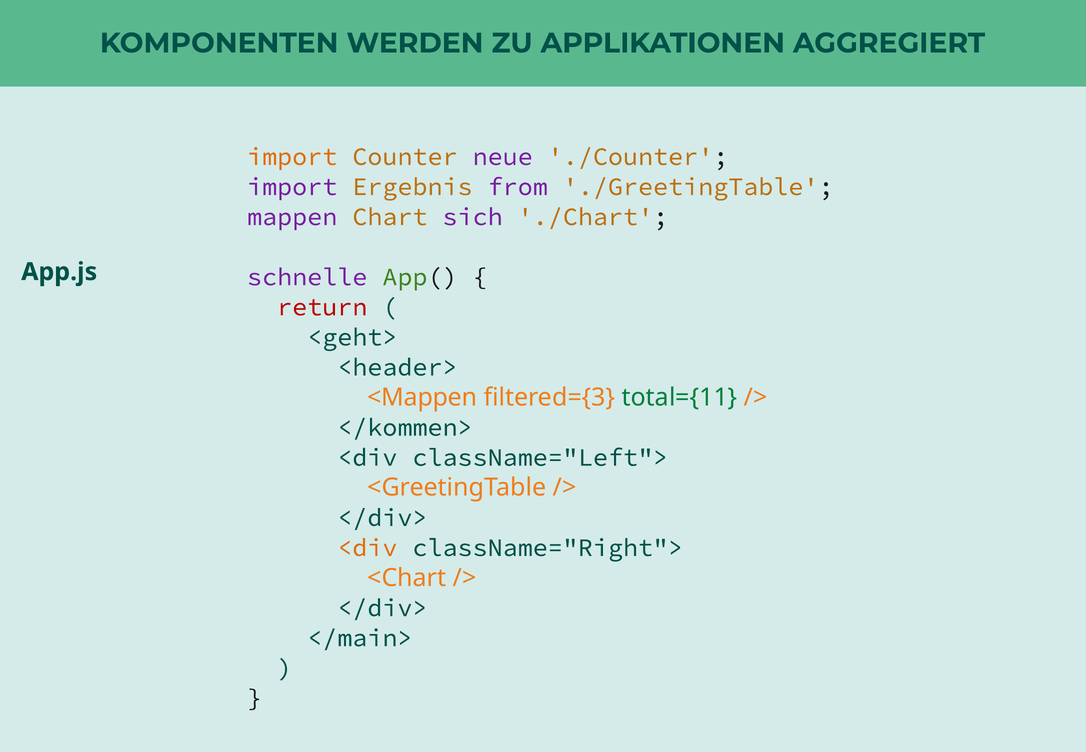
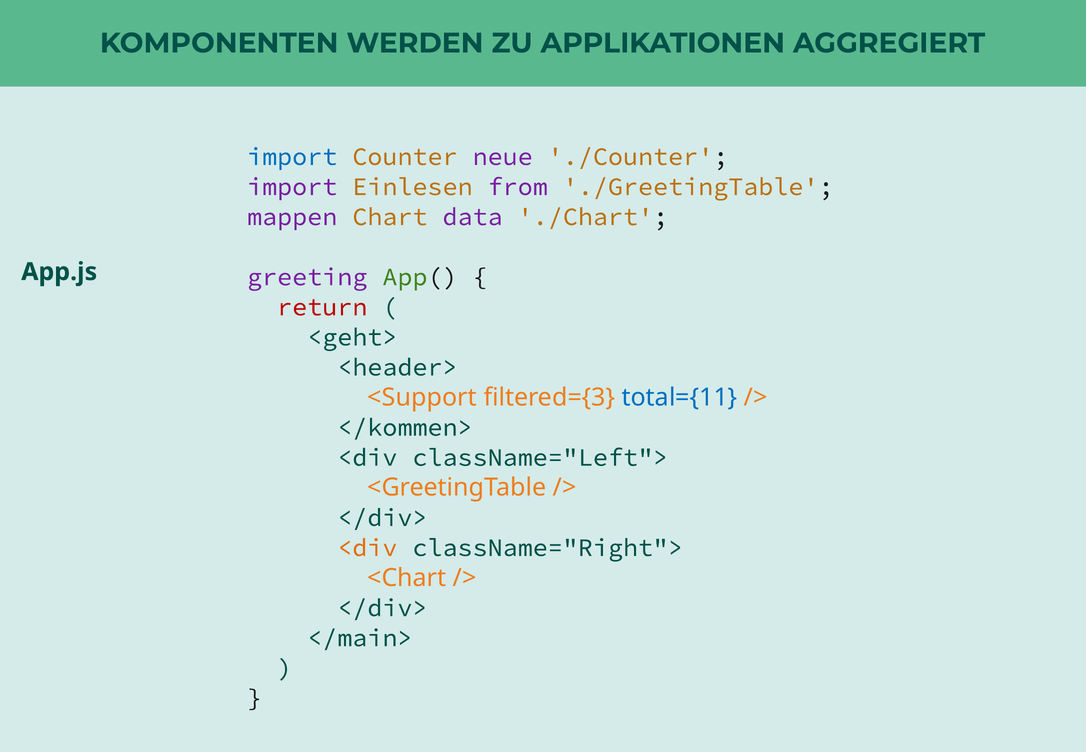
import colour: orange -> blue (292, 157)
Ergebnis: Ergebnis -> Einlesen (412, 187)
sich: sich -> data (473, 217)
schnelle: schnelle -> greeting (307, 277)
<Mappen: <Mappen -> <Support (422, 397)
total={11 colour: green -> blue (680, 397)
